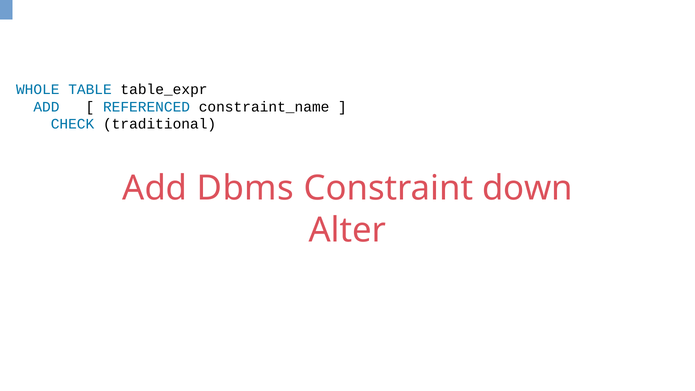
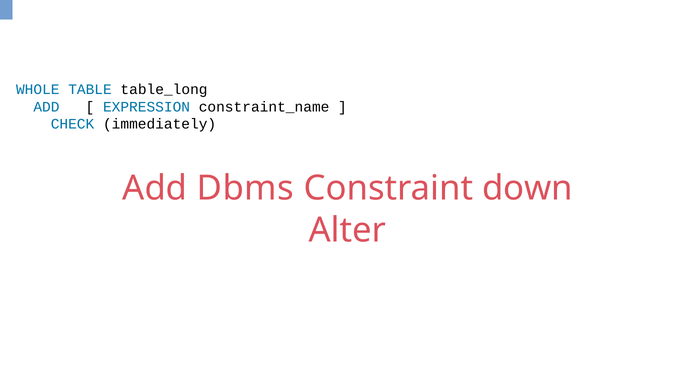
table_expr: table_expr -> table_long (164, 89)
REFERENCED: REFERENCED -> EXPRESSION (147, 107)
traditional: traditional -> immediately (160, 124)
